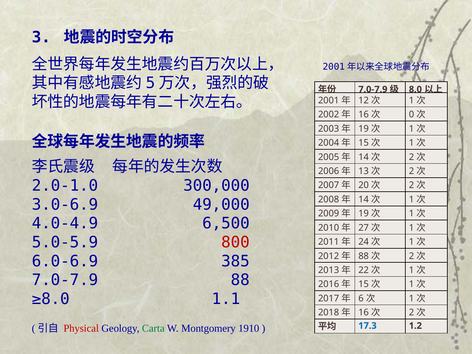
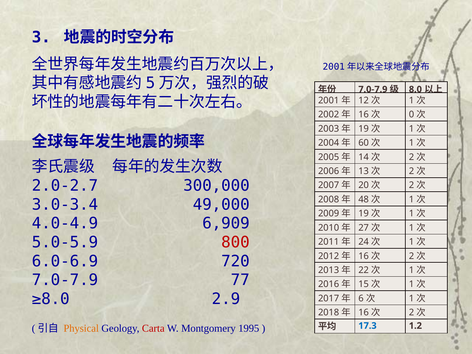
15: 15 -> 60 (364, 143)
2.0-1.0: 2.0-1.0 -> 2.0-2.7 (65, 186)
14: 14 -> 48 (364, 199)
3.0-6.9: 3.0-6.9 -> 3.0-3.4 (65, 205)
6,500: 6,500 -> 6,909 (226, 223)
88: 88 -> 16 (364, 256)
385: 385 -> 720 (235, 261)
7.0-7.9 88: 88 -> 77 (240, 280)
1.1: 1.1 -> 2.9 (226, 299)
Physical colour: red -> orange (81, 328)
Carta colour: green -> red (153, 328)
1910: 1910 -> 1995 (249, 328)
